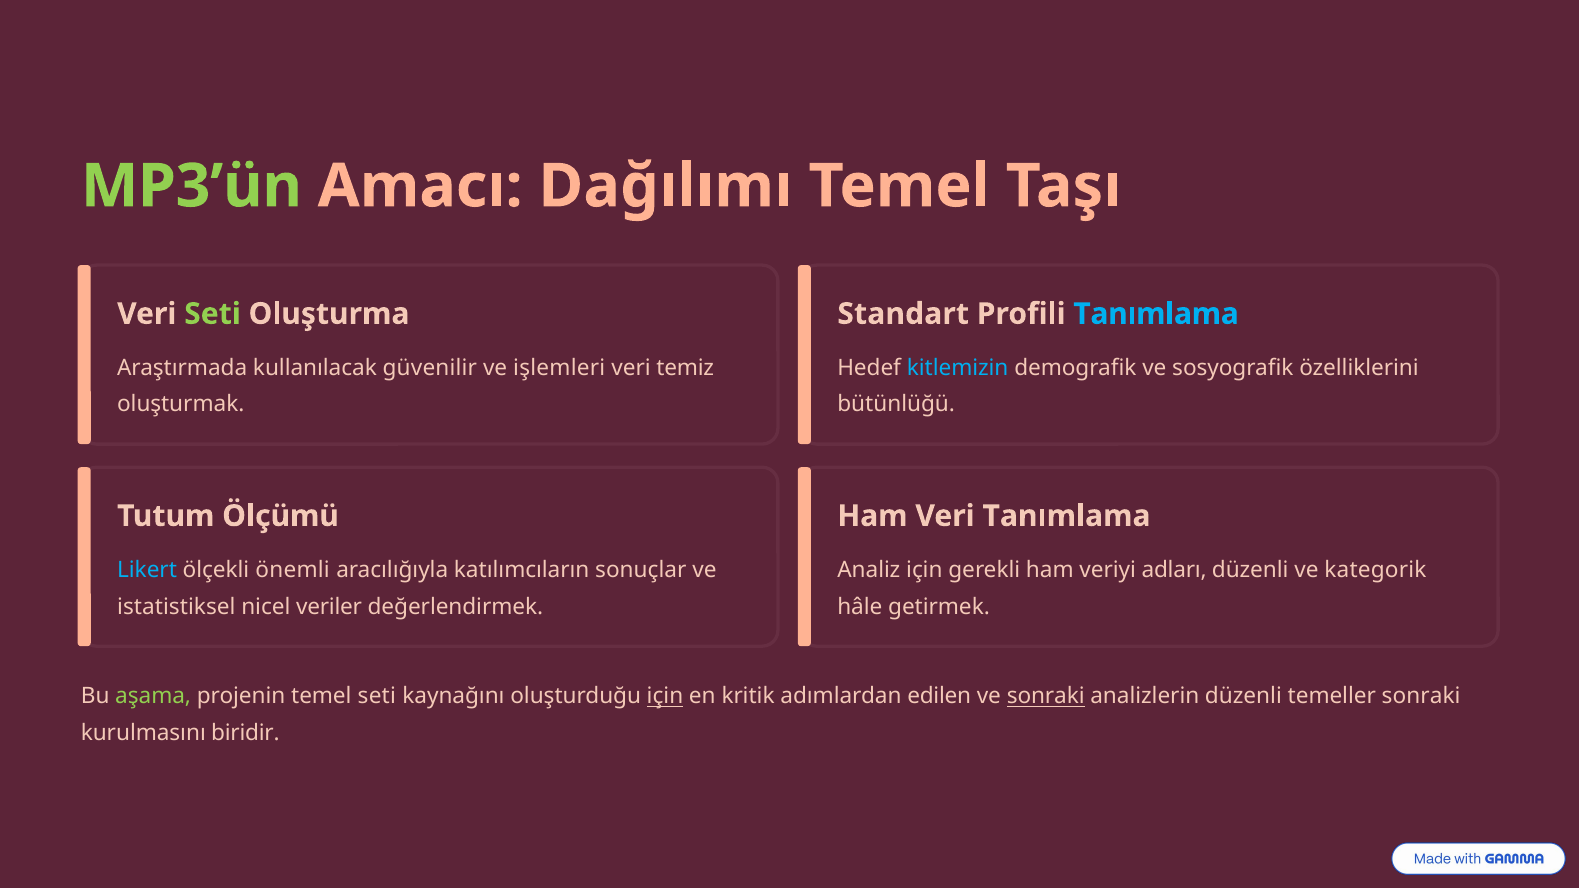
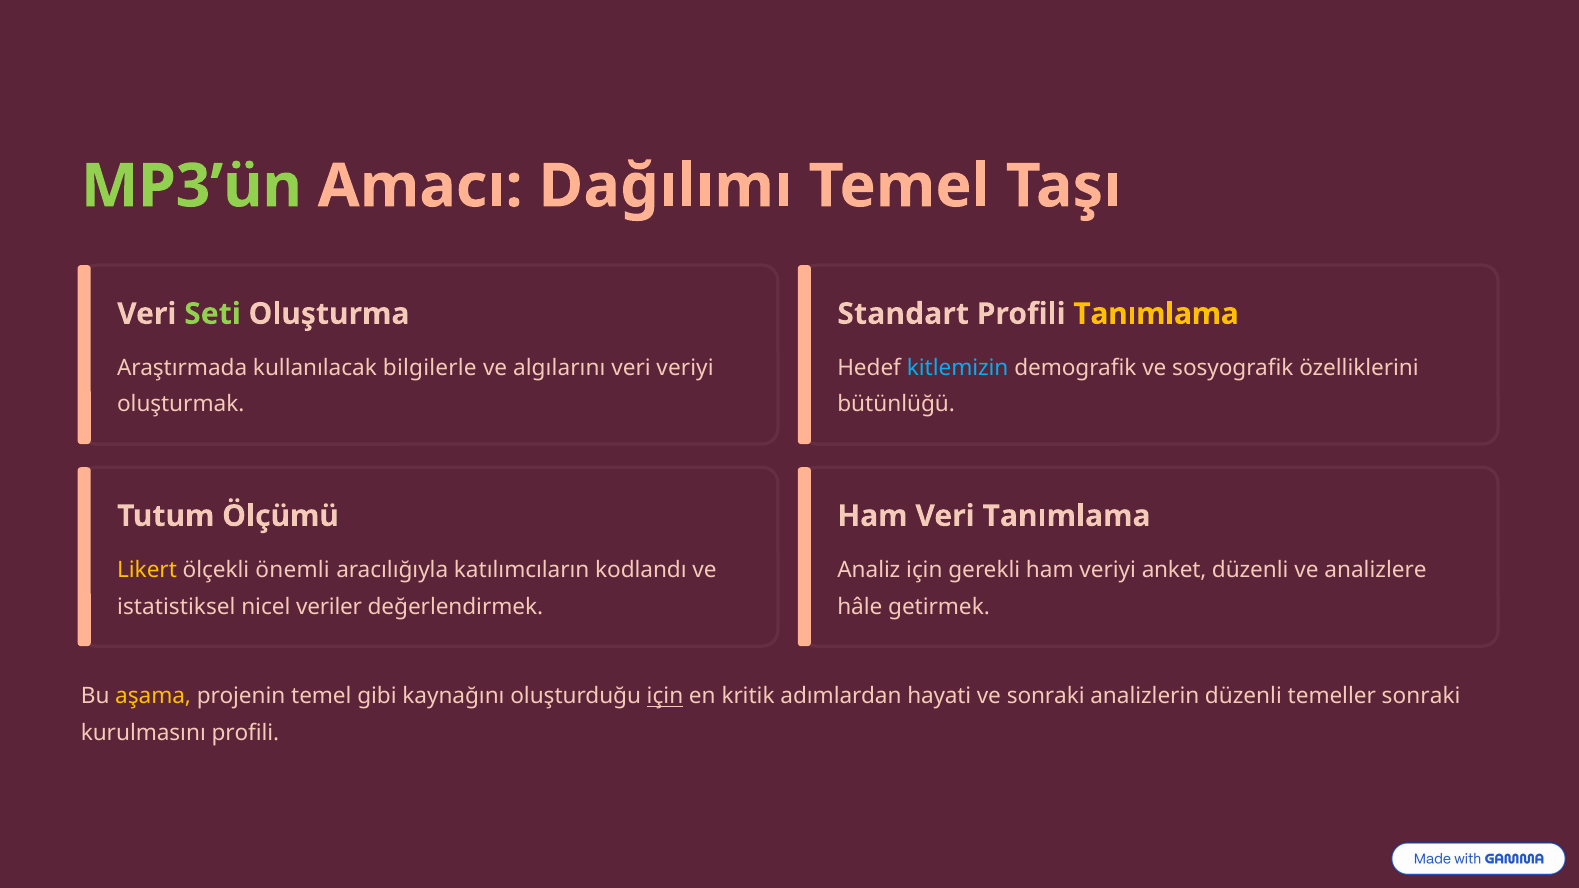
Tanımlama colour: light blue -> yellow (1156, 314)
güvenilir: güvenilir -> bilgilerle (430, 368)
işlemleri: işlemleri -> algılarını (559, 368)
veri temiz: temiz -> veriyi (685, 368)
Likert colour: light blue -> yellow (147, 570)
sonuçlar: sonuçlar -> kodlandı (641, 570)
adları: adları -> anket (1174, 570)
kategorik: kategorik -> analizlere (1376, 570)
aşama colour: light green -> yellow (153, 697)
temel seti: seti -> gibi (377, 697)
edilen: edilen -> hayati (939, 697)
sonraki underline: present -> none (1046, 697)
kurulmasını biridir: biridir -> profili (245, 733)
